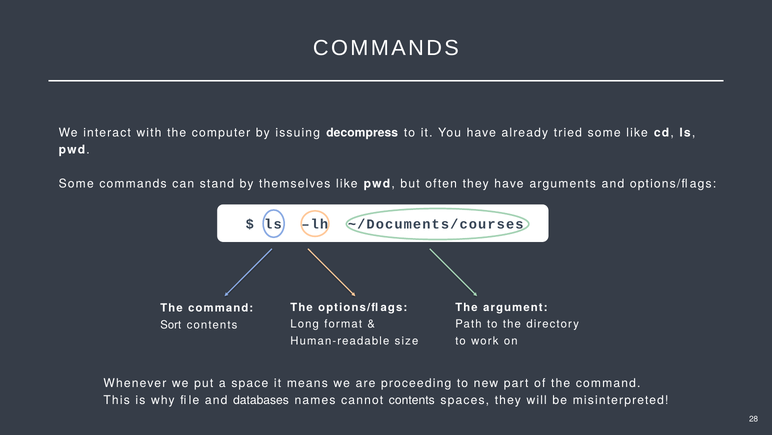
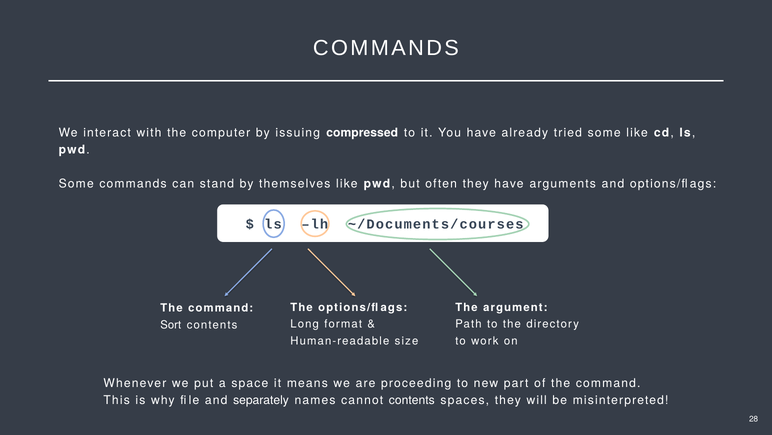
decompress: decompress -> compressed (362, 133)
databases: databases -> separately (261, 400)
